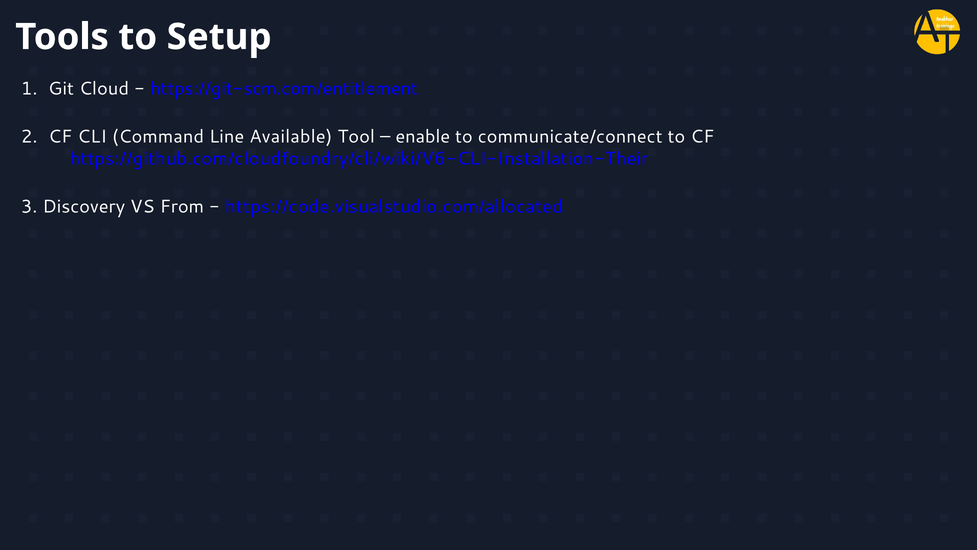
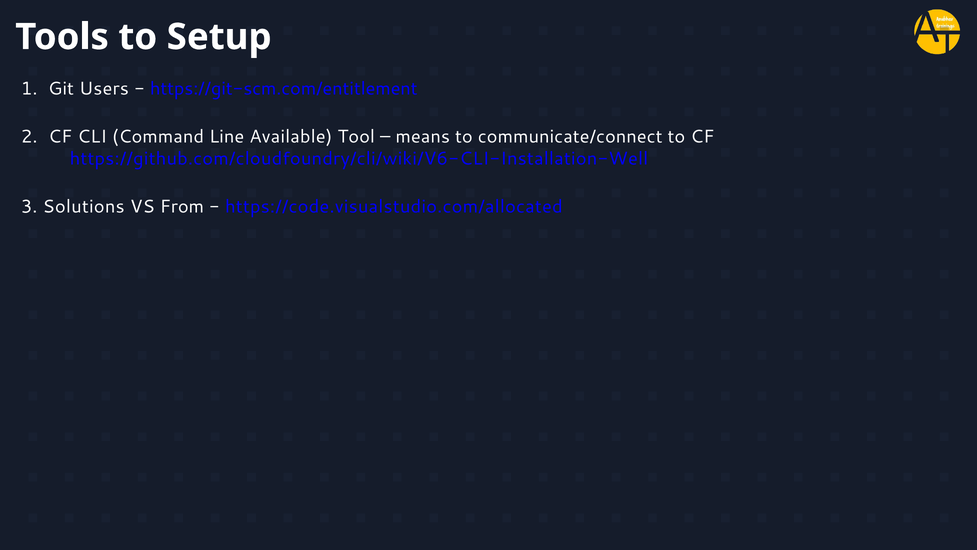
Cloud: Cloud -> Users (104, 89)
enable: enable -> means (423, 137)
https://github.com/cloudfoundry/cli/wiki/V6-CLI-Installation-Their: https://github.com/cloudfoundry/cli/wiki/V6-CLI-Installation-Their -> https://github.com/cloudfoundry/cli/wiki/V6-CLI-Installation-Well (359, 159)
Discovery: Discovery -> Solutions (84, 206)
